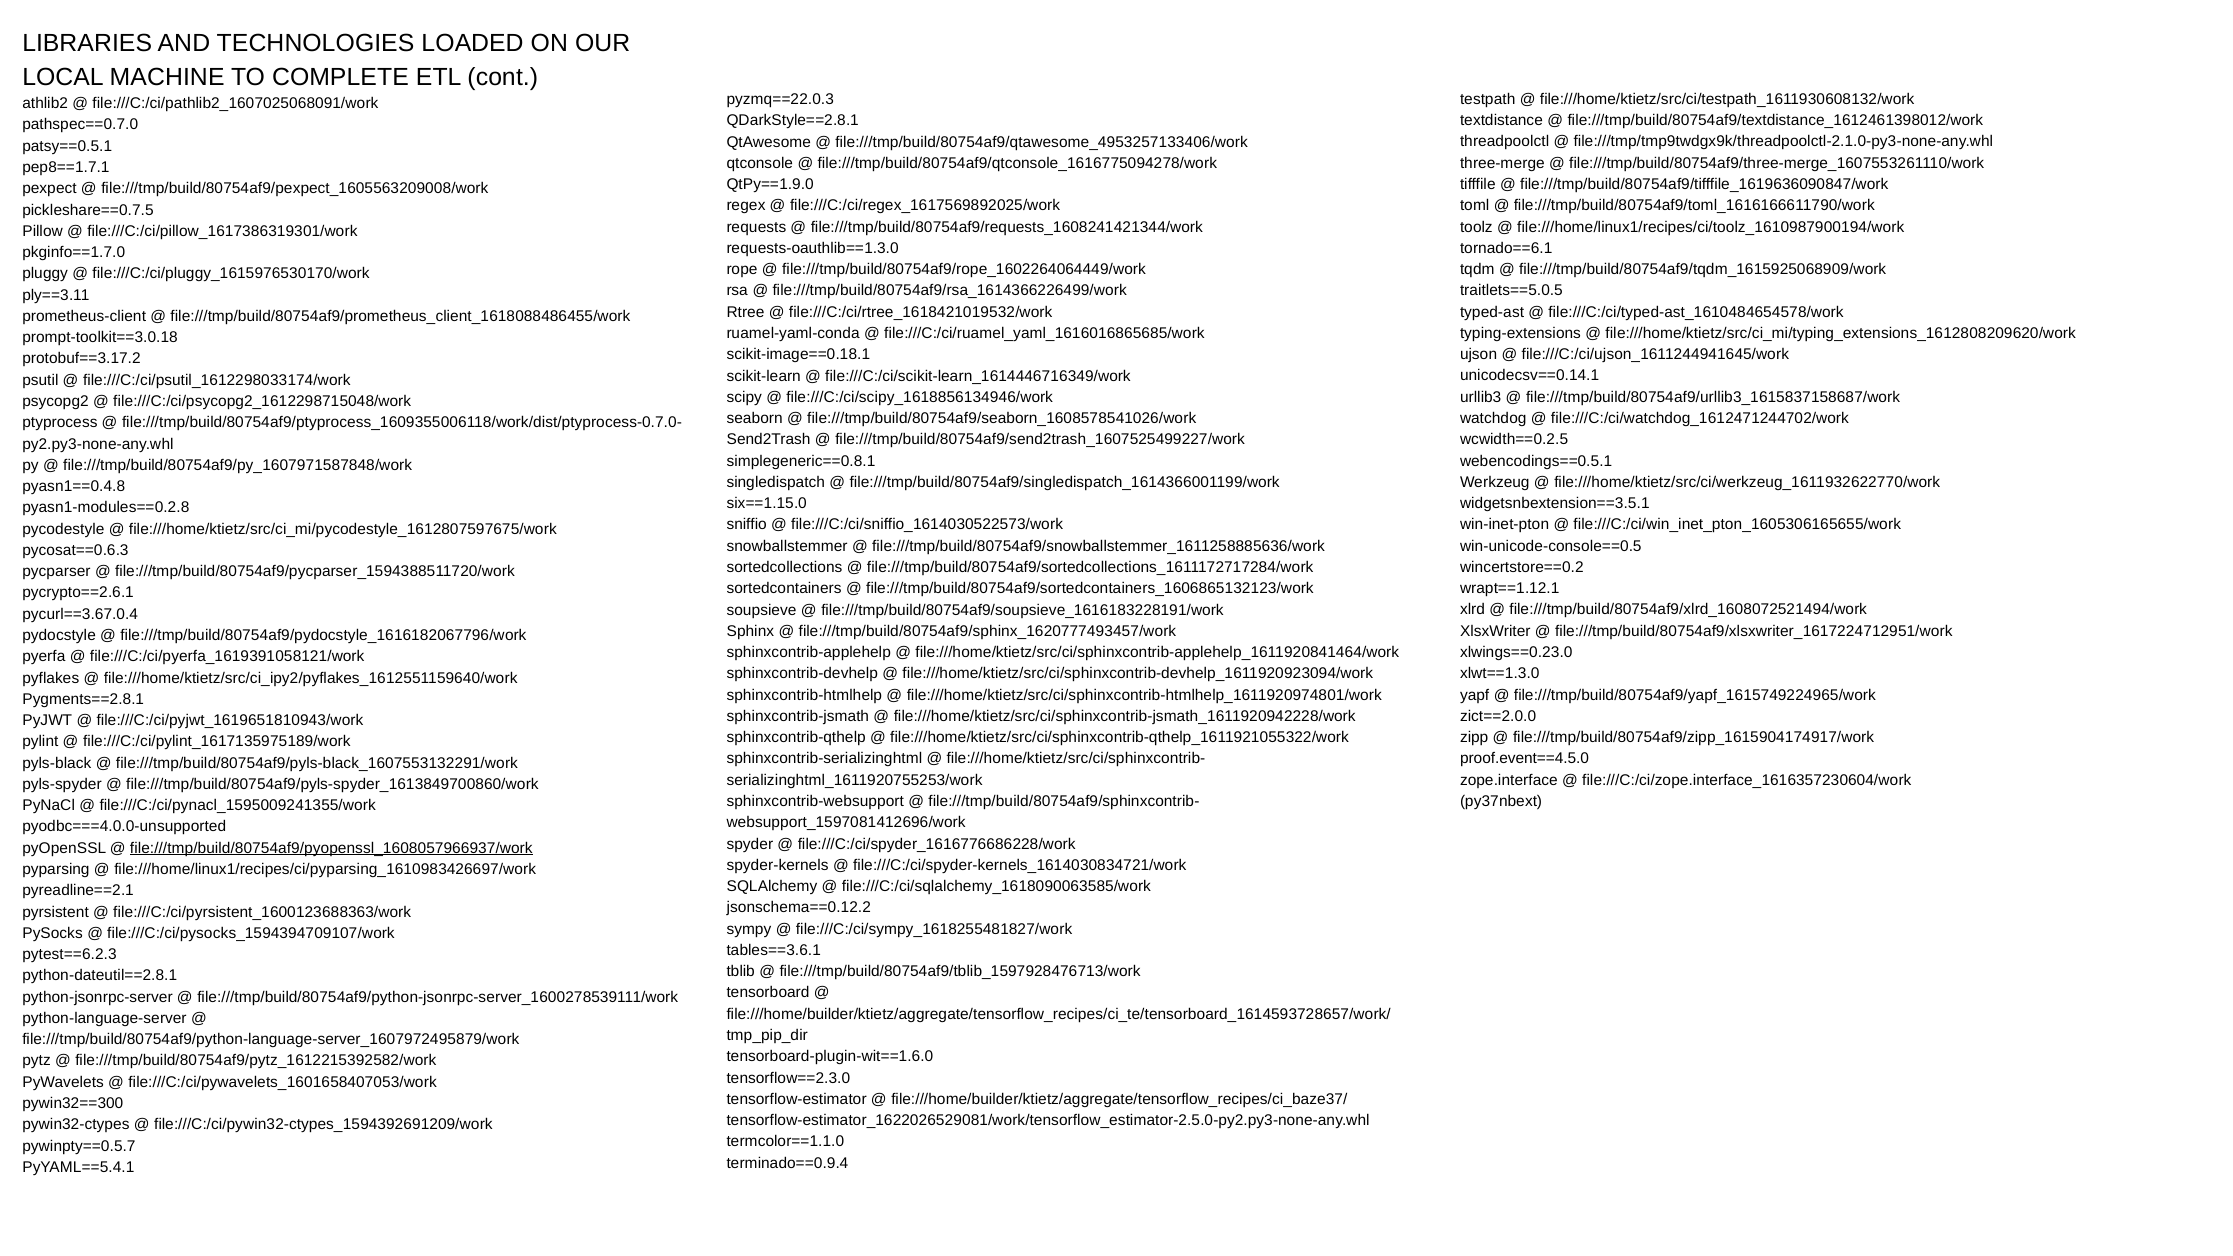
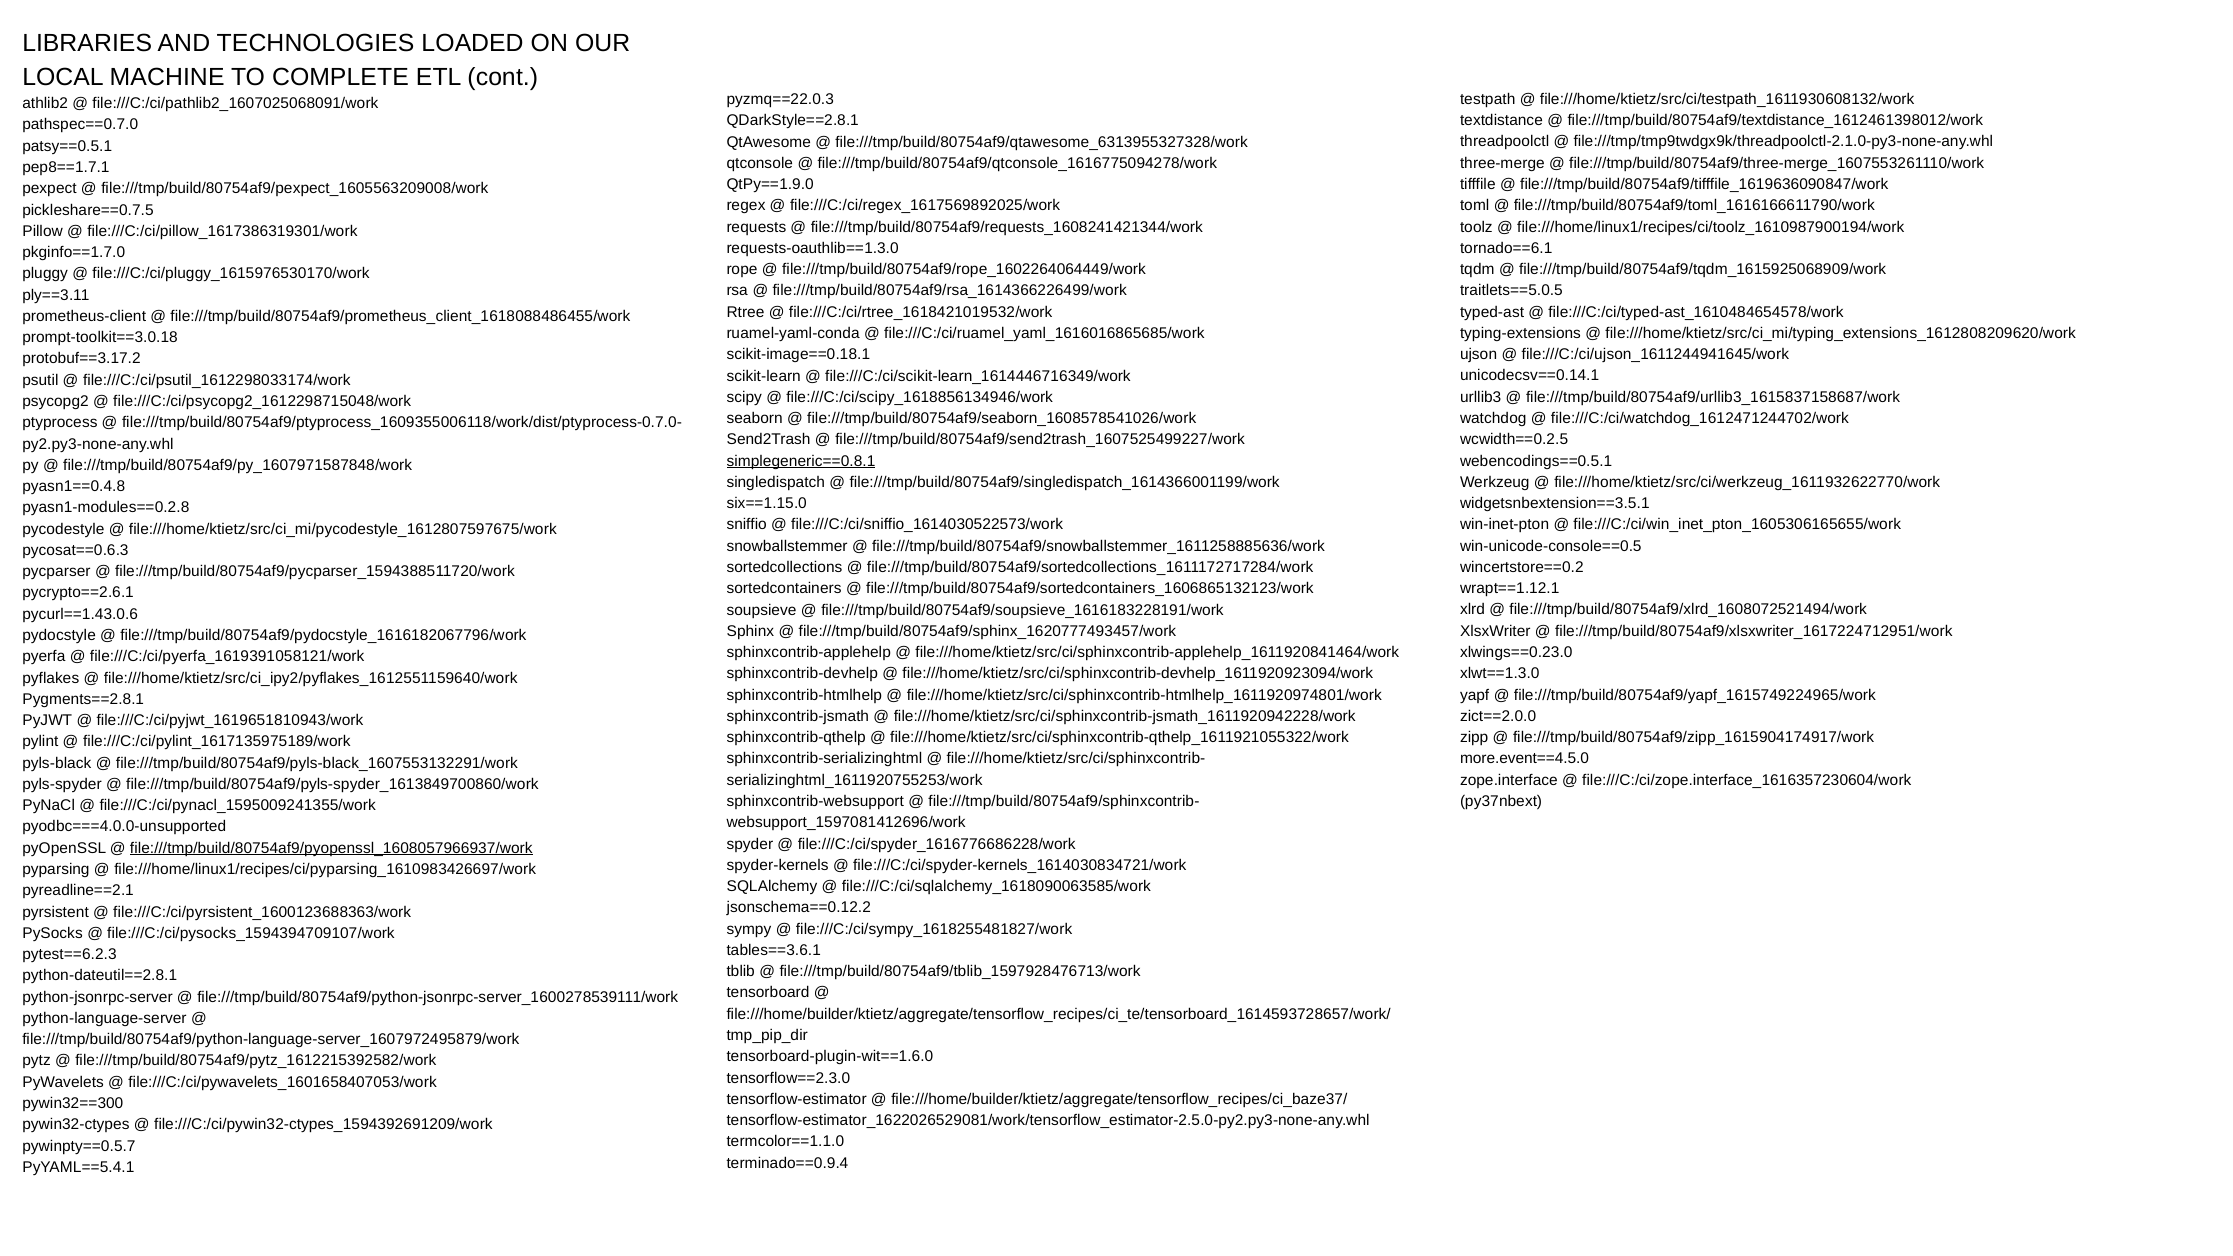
file:///tmp/build/80754af9/qtawesome_4953257133406/work: file:///tmp/build/80754af9/qtawesome_4953257133406/work -> file:///tmp/build/80754af9/qtawesome_6313955327328/work (1042, 142)
simplegeneric==0.8.1 underline: none -> present (801, 461)
pycurl==3.67.0.4: pycurl==3.67.0.4 -> pycurl==1.43.0.6 (80, 614)
proof.event==4.5.0: proof.event==4.5.0 -> more.event==4.5.0 (1525, 759)
